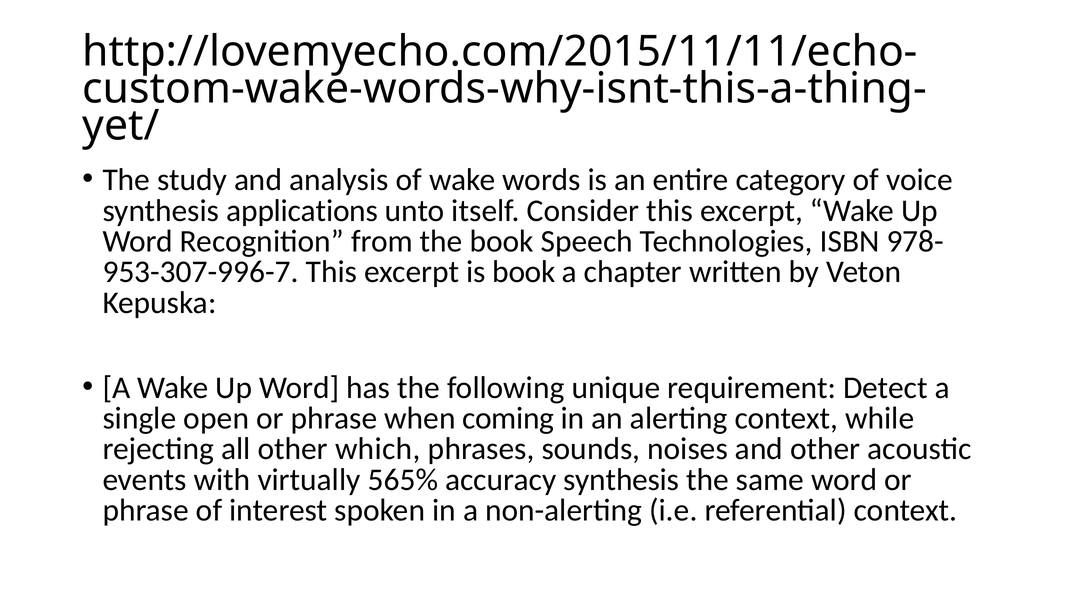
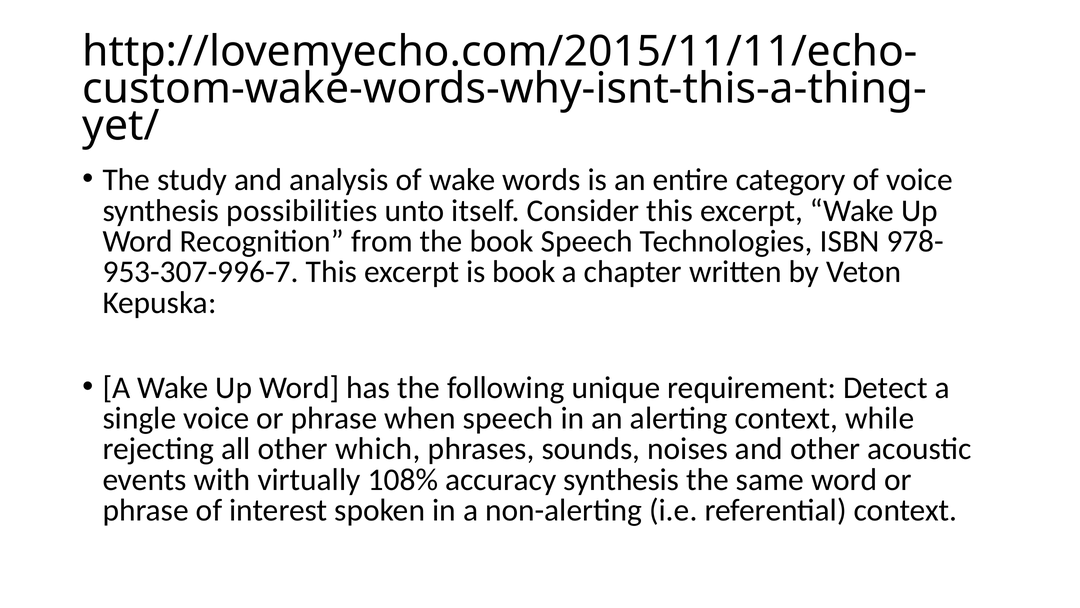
applications: applications -> possibilities (302, 211)
single open: open -> voice (216, 418)
when coming: coming -> speech (508, 418)
565%: 565% -> 108% (403, 479)
